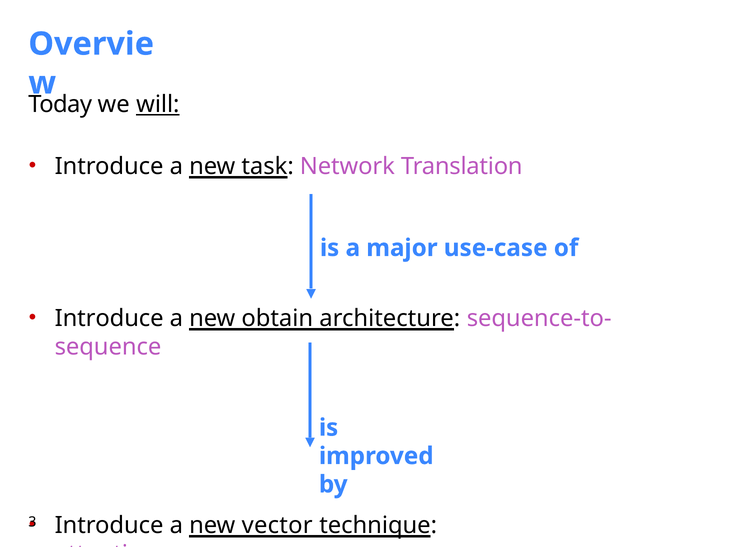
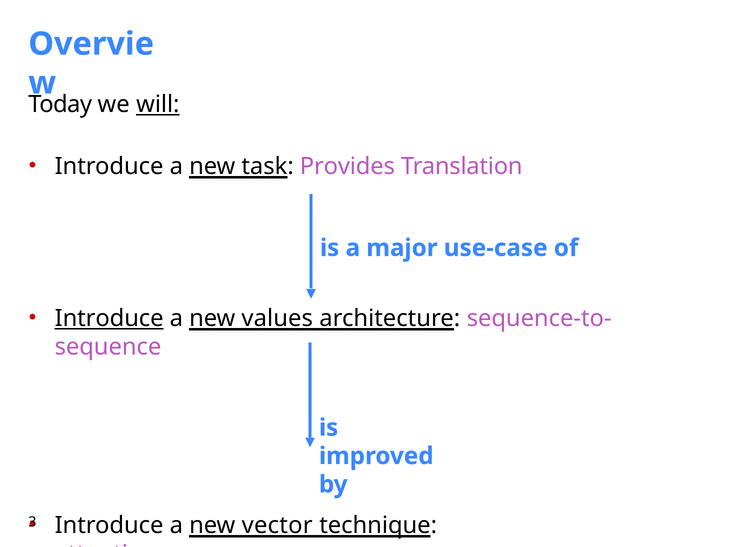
Network: Network -> Provides (347, 166)
Introduce underline: none -> present (109, 318)
obtain: obtain -> values (277, 318)
